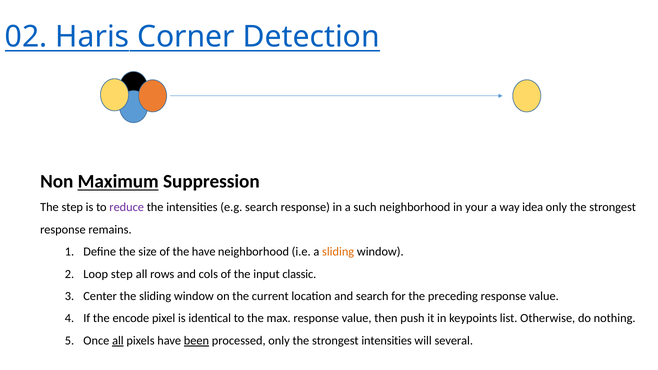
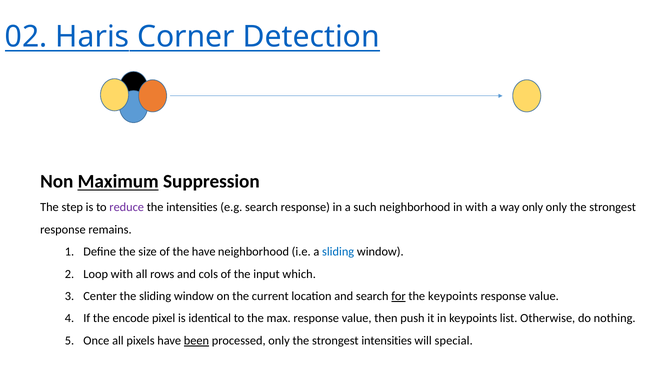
in your: your -> with (477, 207)
way idea: idea -> only (533, 207)
sliding colour: orange -> blue (338, 252)
Loop step: step -> with (122, 274)
classic: classic -> which (299, 274)
for underline: none -> present (399, 296)
the preceding: preceding -> keypoints (453, 296)
all underline: present -> none (118, 341)
several: several -> special (454, 341)
